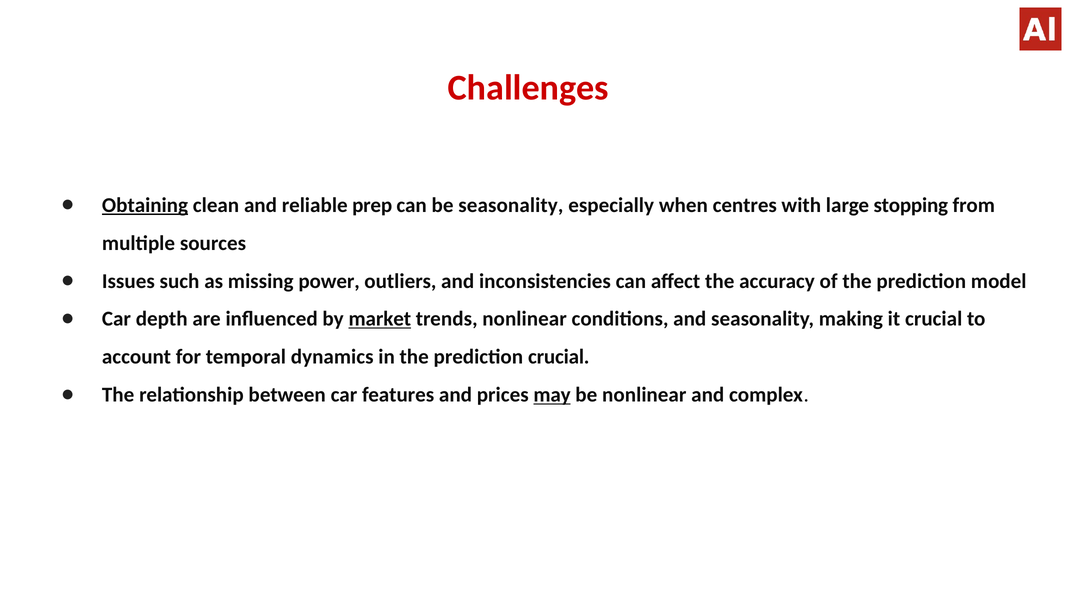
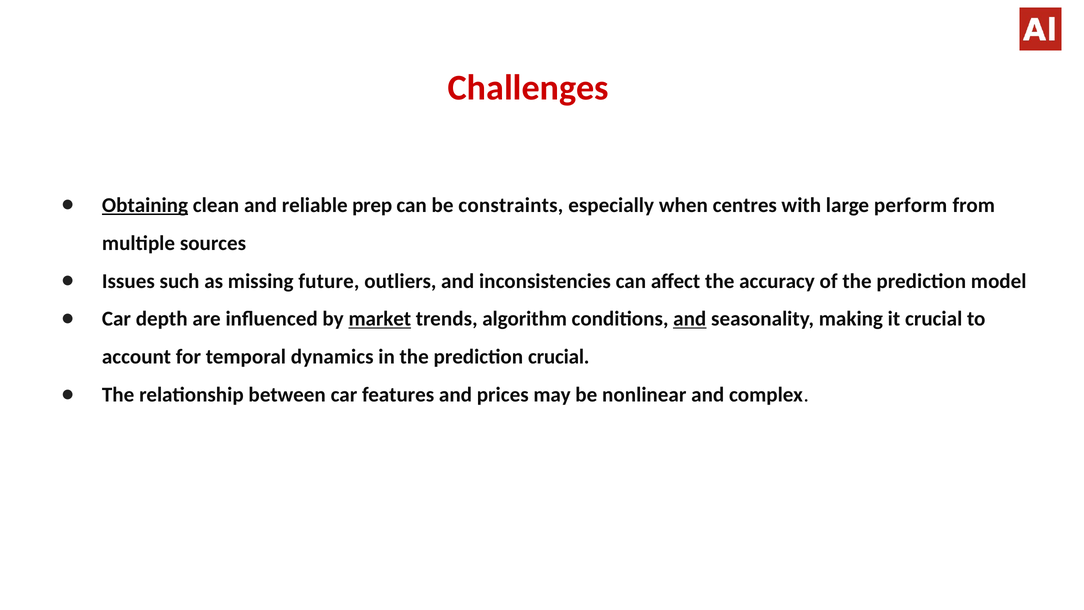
be seasonality: seasonality -> constraints (511, 205)
stopping: stopping -> perform (911, 205)
power: power -> future (329, 281)
trends nonlinear: nonlinear -> algorithm (525, 319)
and underline: none -> present (690, 319)
may underline: present -> none (552, 395)
